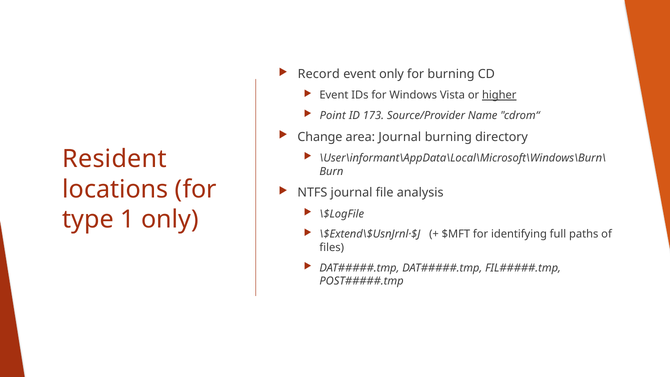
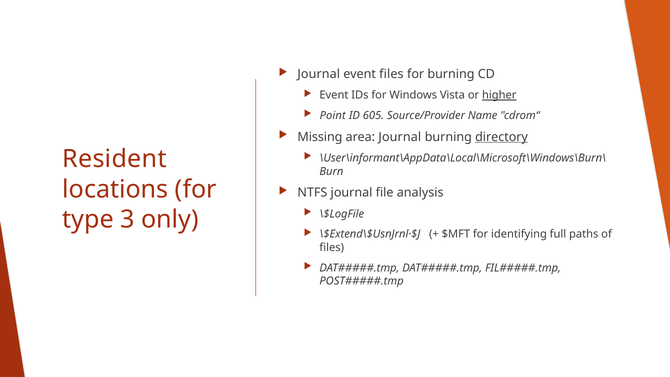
Record: Record -> Journal (319, 74)
event only: only -> files (391, 74)
173: 173 -> 605 (373, 116)
Change: Change -> Missing (320, 137)
directory underline: none -> present (502, 137)
1: 1 -> 3 (128, 219)
